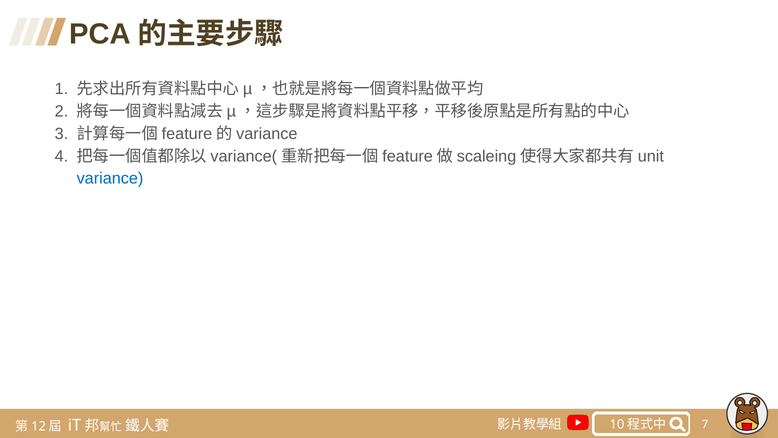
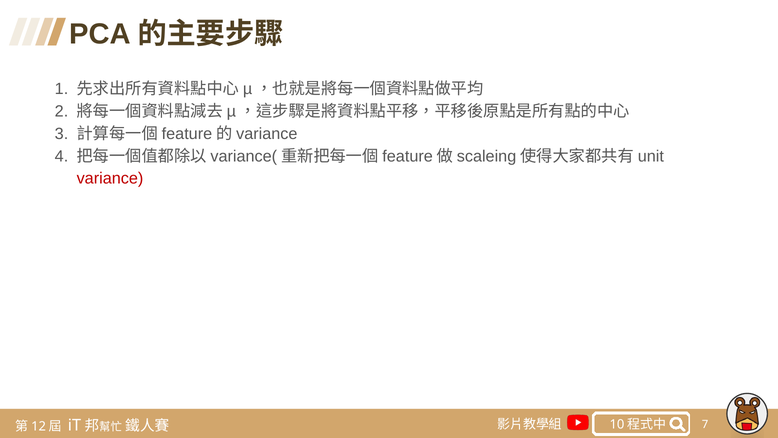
variance colour: blue -> red (110, 178)
